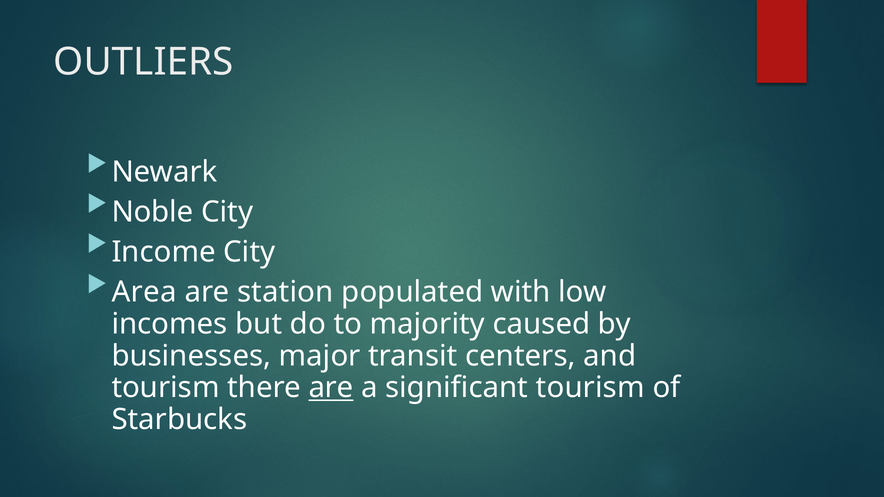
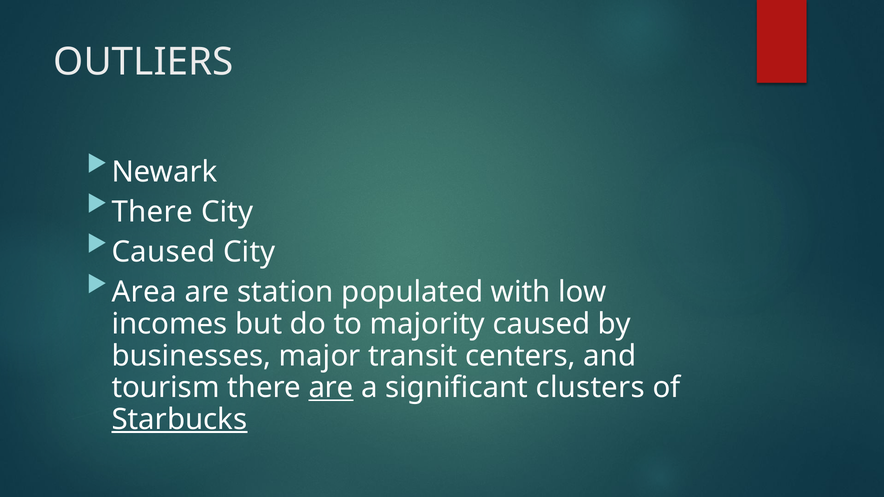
Noble: Noble -> There (152, 212)
Income: Income -> Caused (163, 252)
significant tourism: tourism -> clusters (590, 388)
Starbucks underline: none -> present (179, 420)
